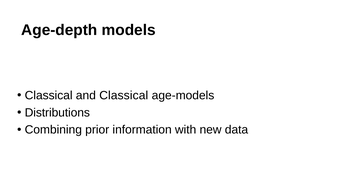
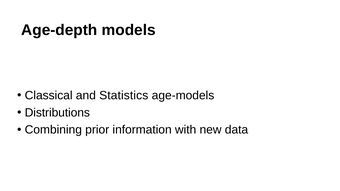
and Classical: Classical -> Statistics (124, 95)
